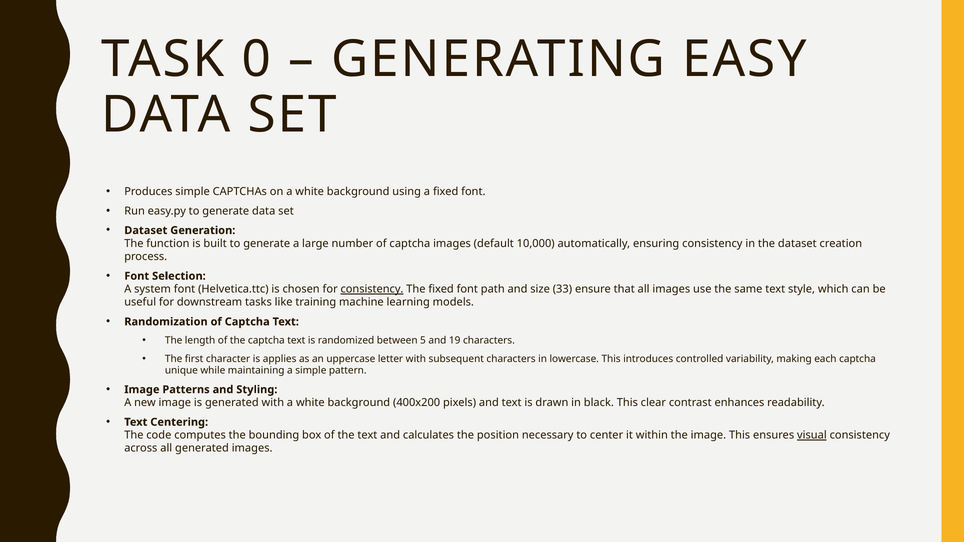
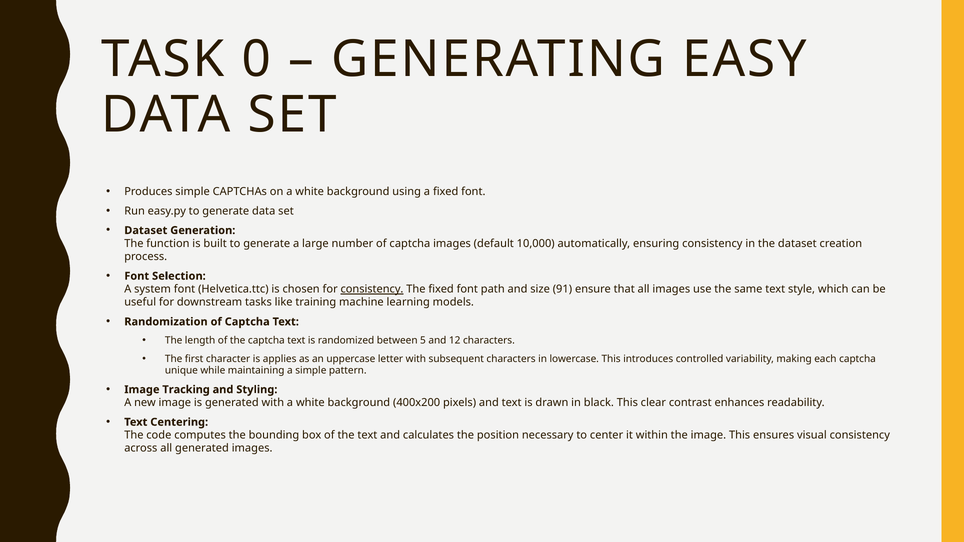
33: 33 -> 91 (562, 289)
19: 19 -> 12 (455, 341)
Patterns: Patterns -> Tracking (186, 390)
visual underline: present -> none (812, 435)
